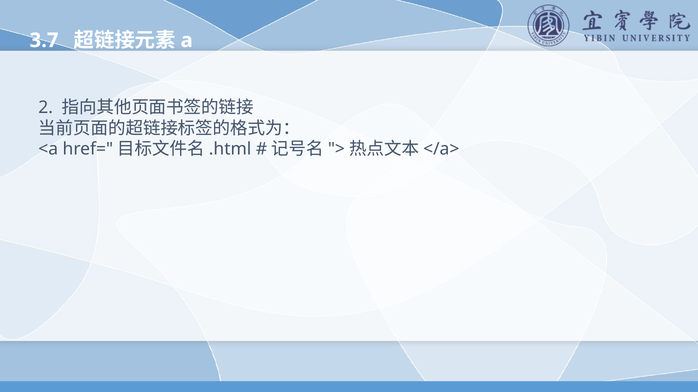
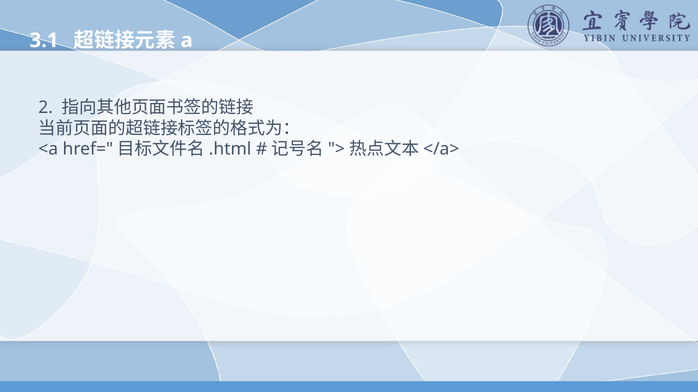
3.7: 3.7 -> 3.1 (44, 40)
